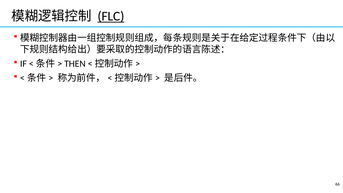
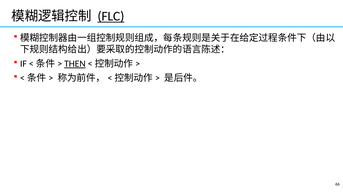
THEN underline: none -> present (75, 64)
